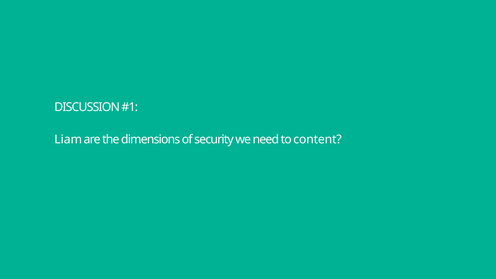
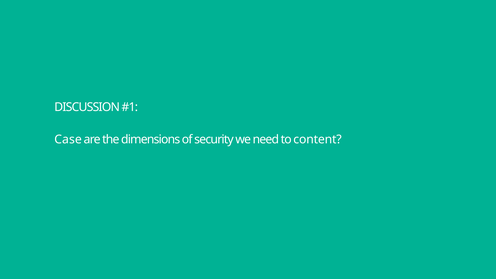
Liam: Liam -> Case (68, 140)
